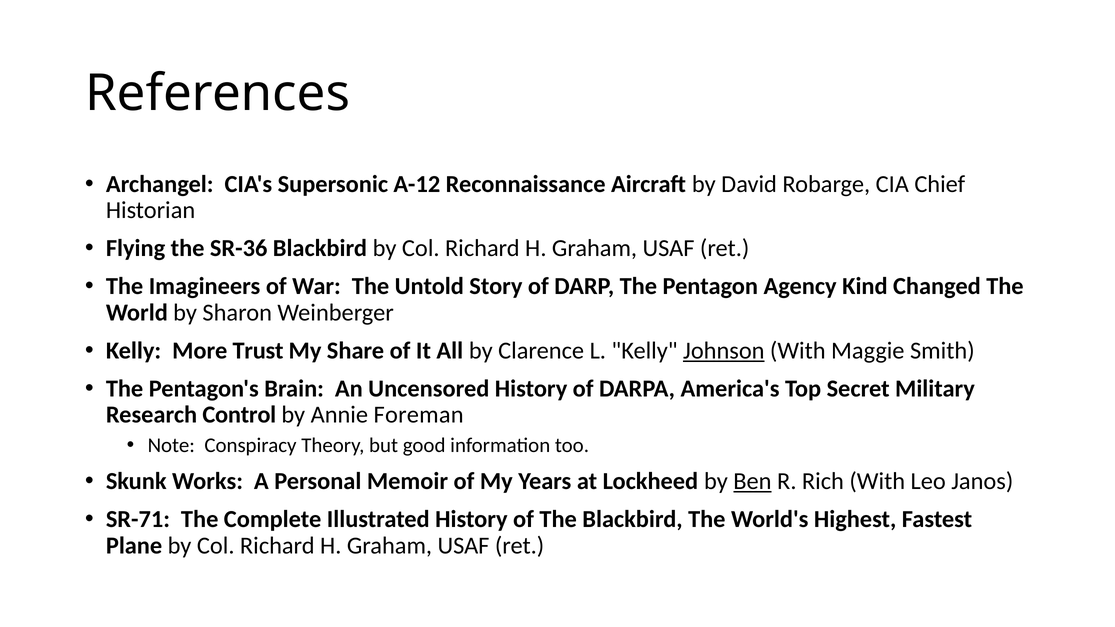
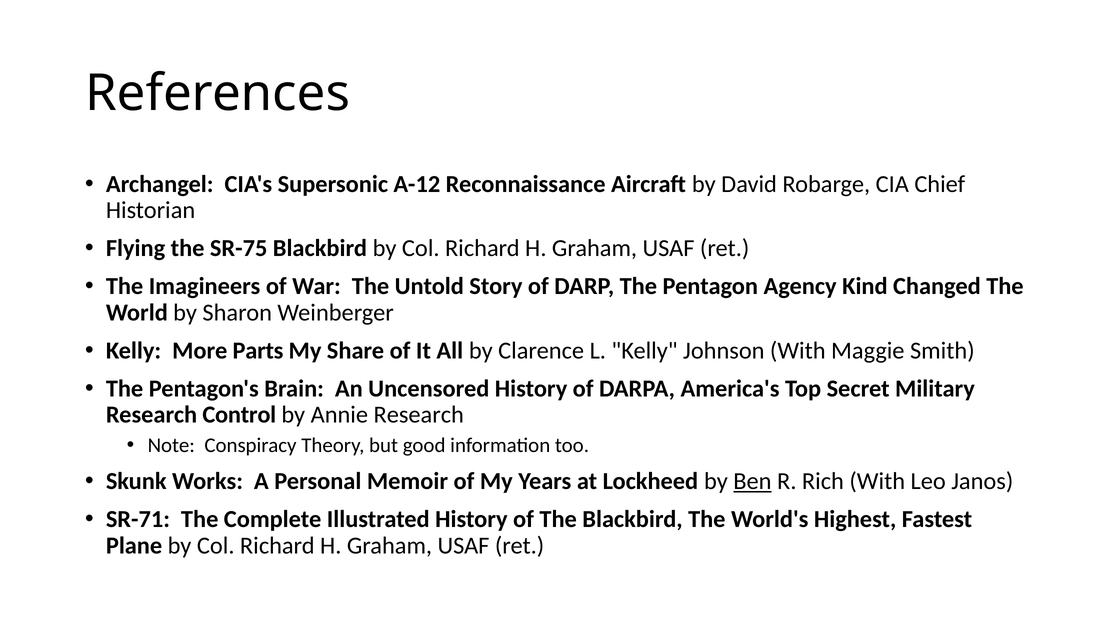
SR-36: SR-36 -> SR-75 (239, 248)
Trust: Trust -> Parts (258, 351)
Johnson underline: present -> none (724, 351)
Annie Foreman: Foreman -> Research (419, 415)
